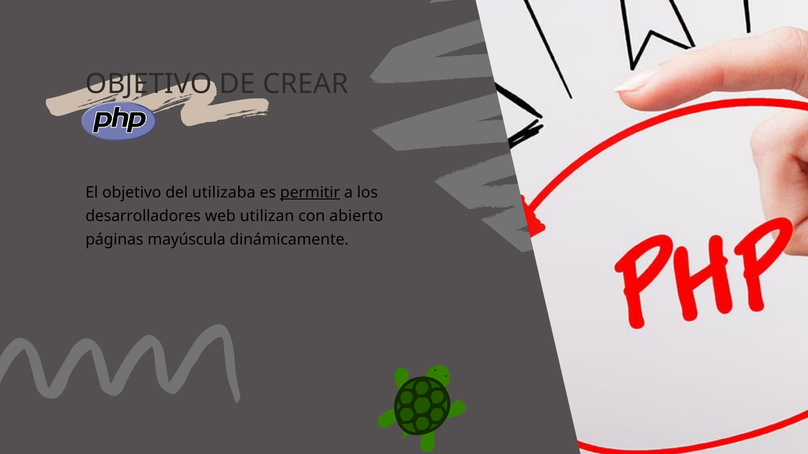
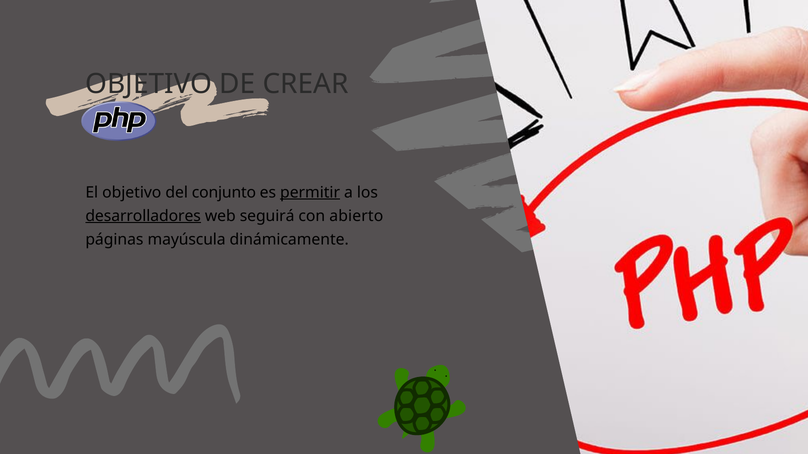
utilizaba: utilizaba -> conjunto (224, 193)
desarrolladores underline: none -> present (143, 216)
utilizan: utilizan -> seguirá (267, 216)
